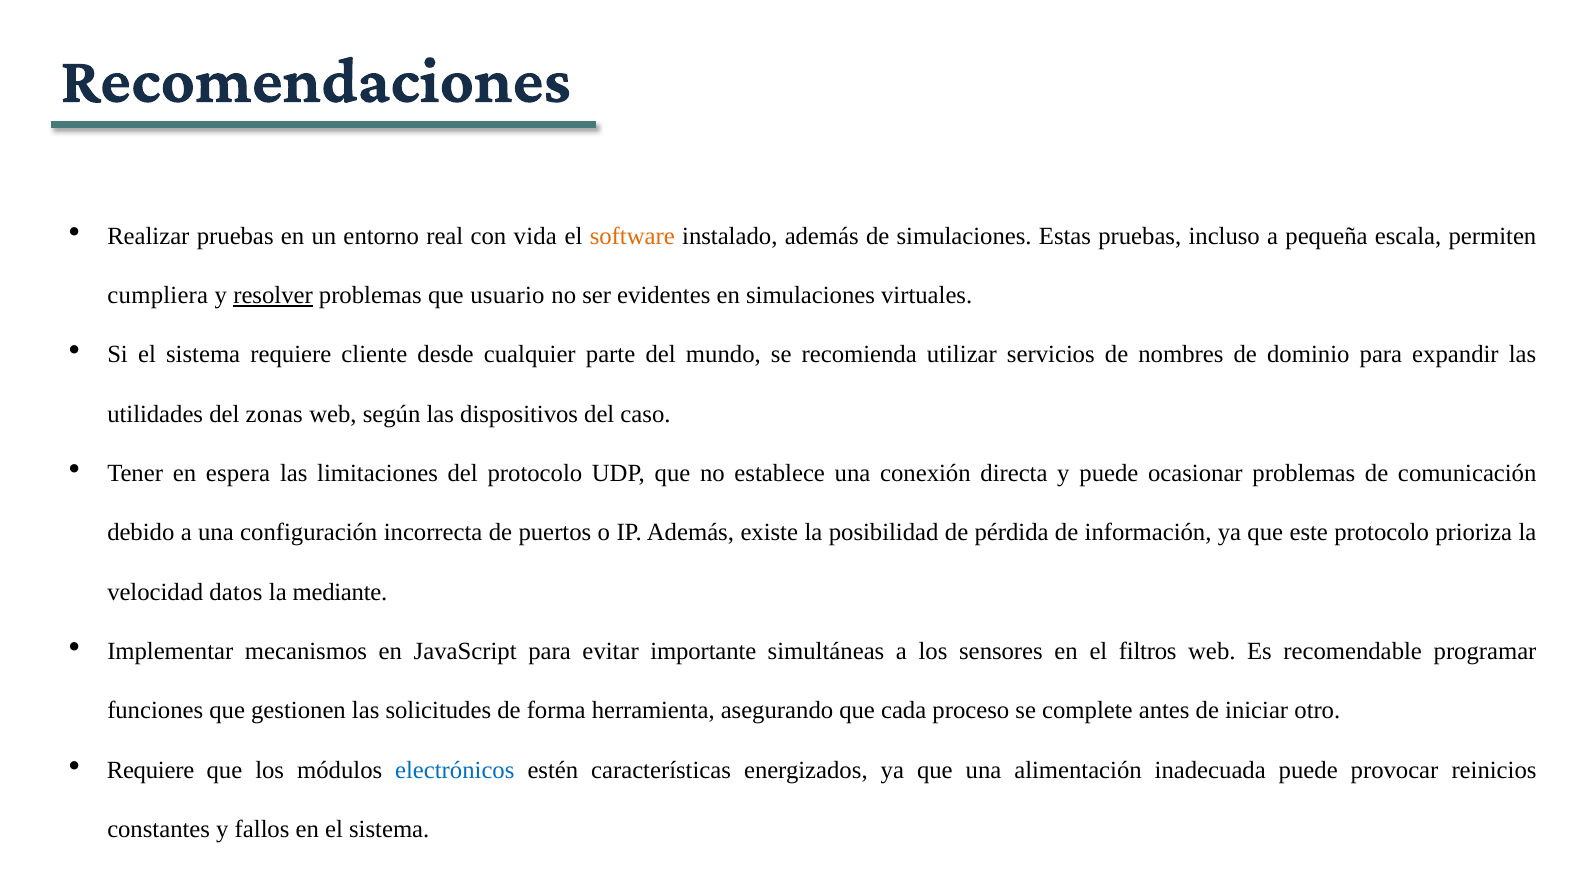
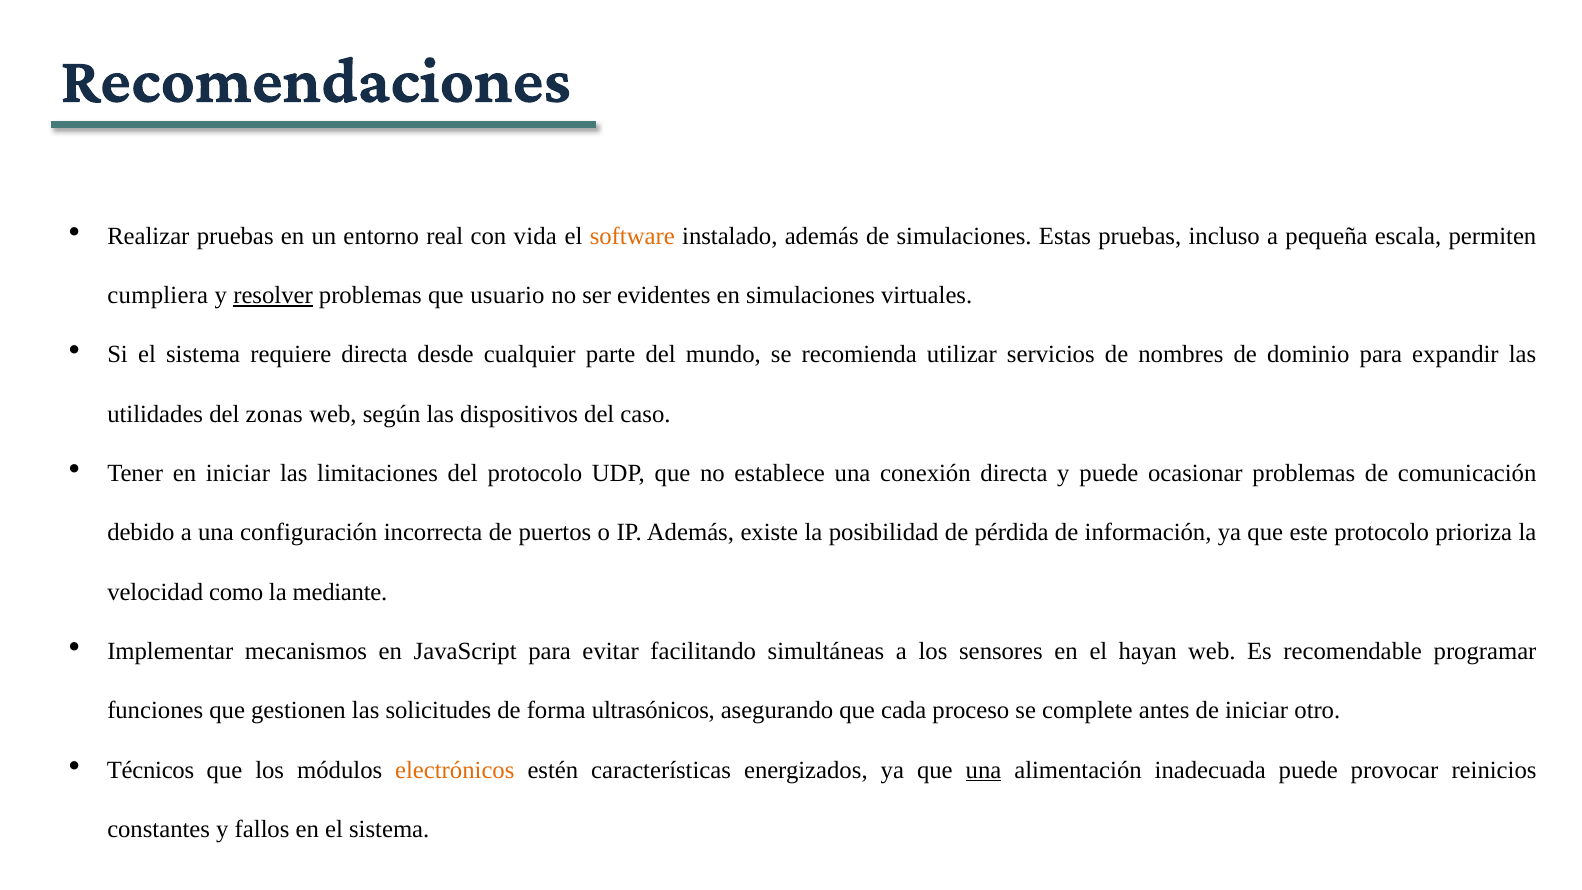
requiere cliente: cliente -> directa (374, 355)
en espera: espera -> iniciar (238, 473)
datos: datos -> como (236, 592)
importante: importante -> facilitando (703, 651)
filtros: filtros -> hayan (1148, 651)
herramienta: herramienta -> ultrasónicos (653, 711)
Requiere: Requiere -> Técnicos (151, 770)
electrónicos colour: blue -> orange (455, 770)
una underline: none -> present (984, 770)
